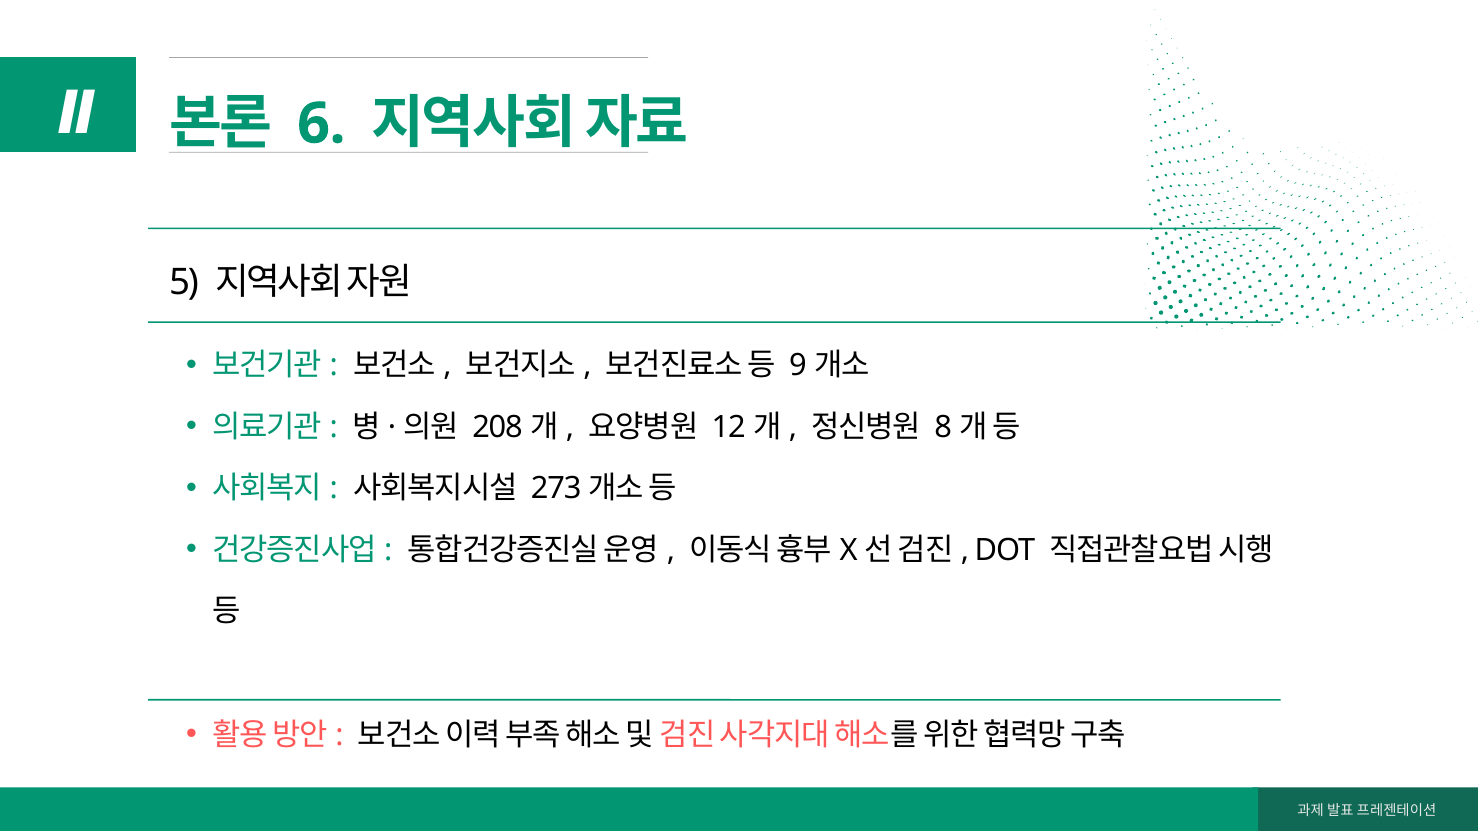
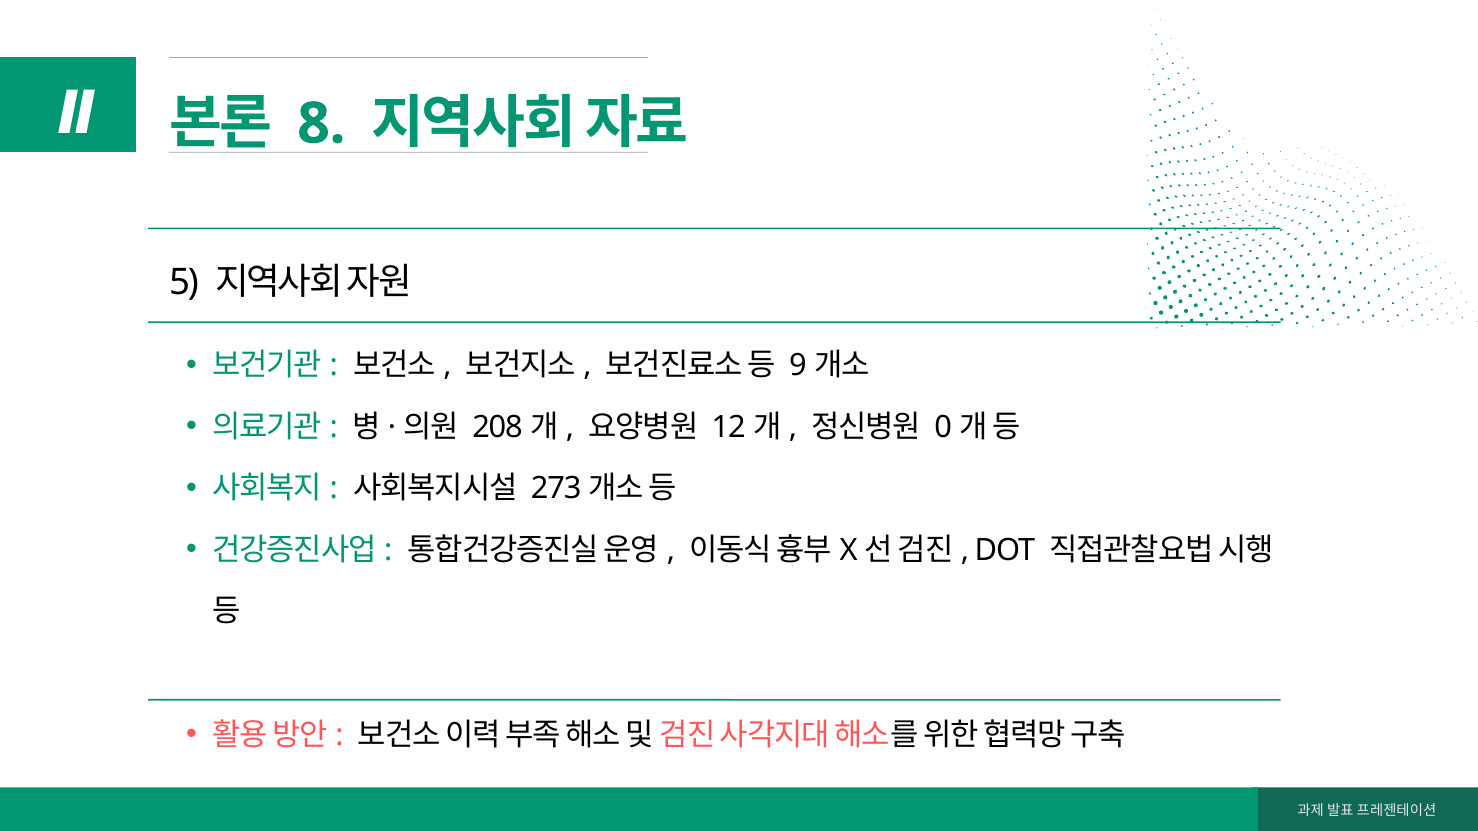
6: 6 -> 8 (321, 124)
8: 8 -> 0 (943, 427)
